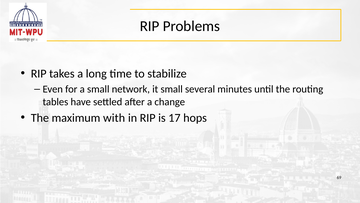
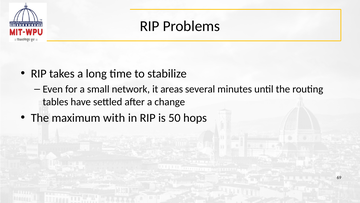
it small: small -> areas (172, 89)
17: 17 -> 50 (174, 118)
